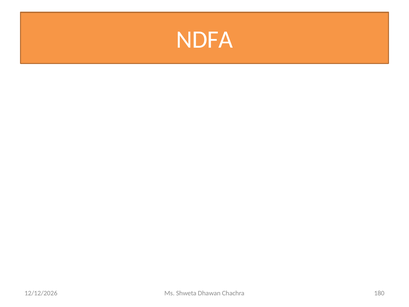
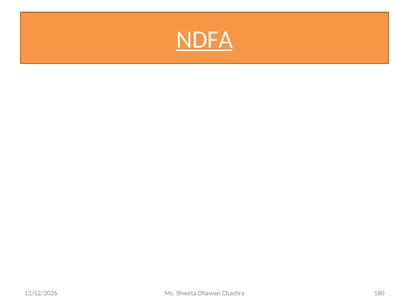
NDFA underline: none -> present (205, 40)
